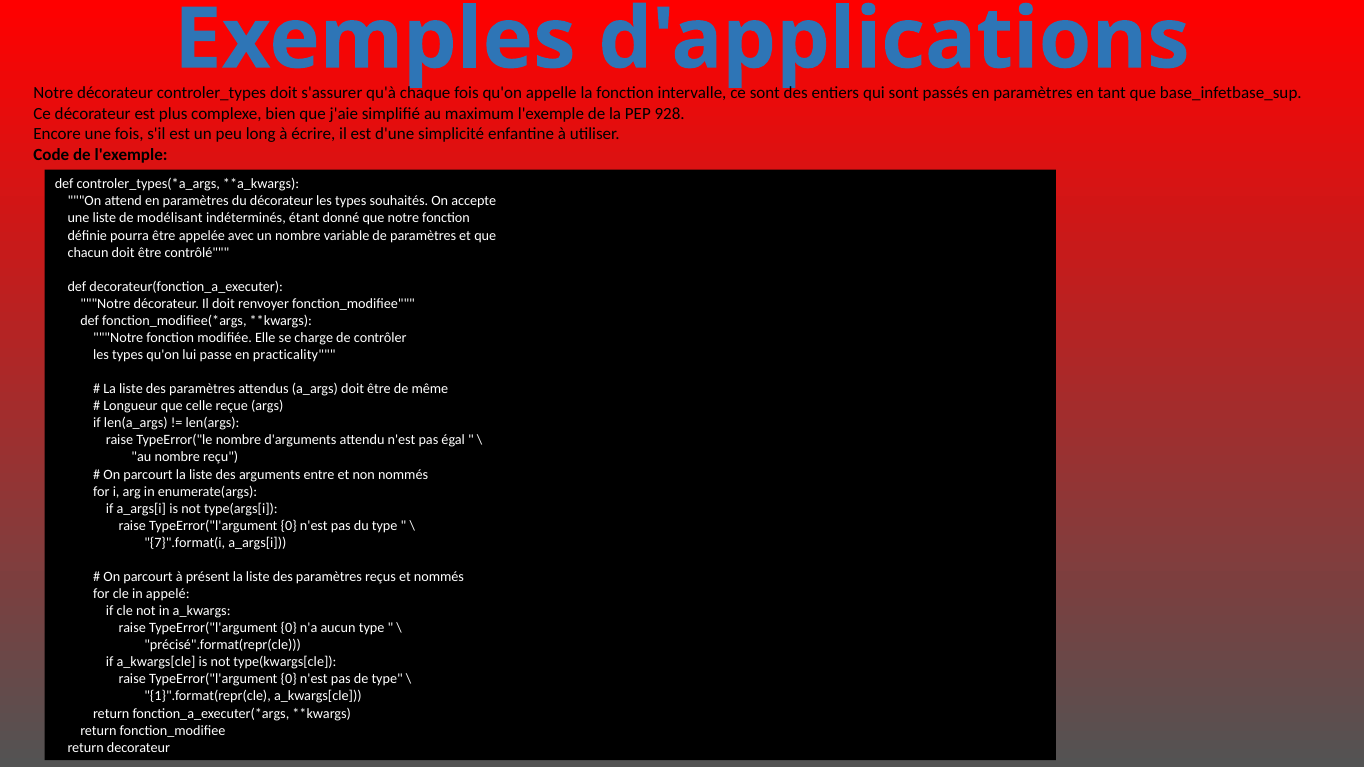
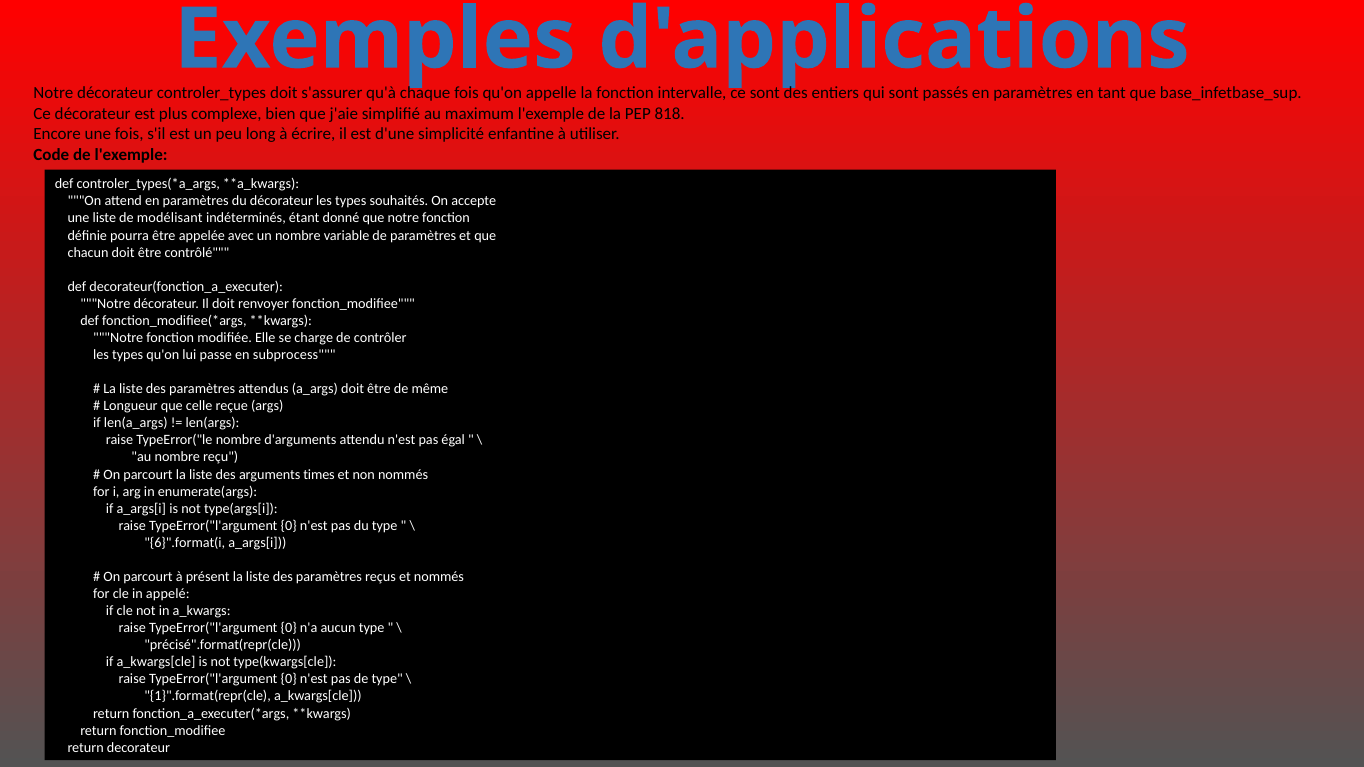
928: 928 -> 818 (670, 114)
practicality: practicality -> subprocess (294, 355)
entre: entre -> times (319, 475)
7}".format(i: 7}".format(i -> 6}".format(i (185, 543)
